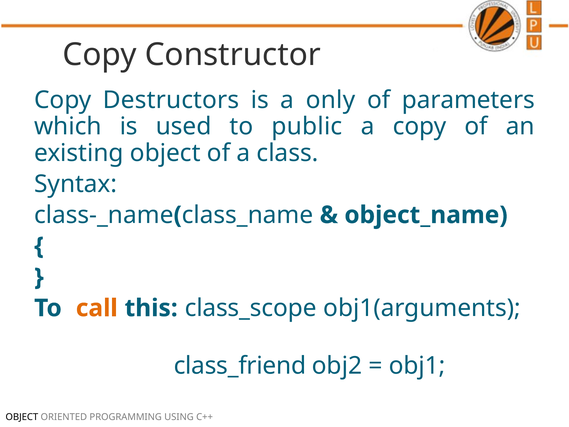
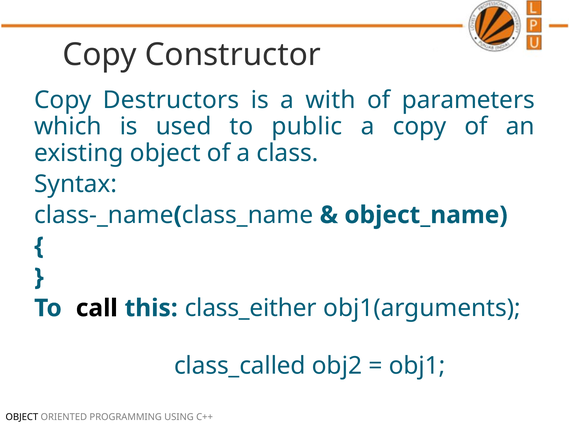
only: only -> with (331, 100)
call colour: orange -> black (97, 308)
class_scope: class_scope -> class_either (251, 308)
class_friend: class_friend -> class_called (240, 365)
